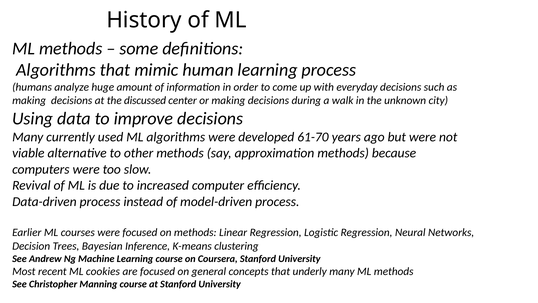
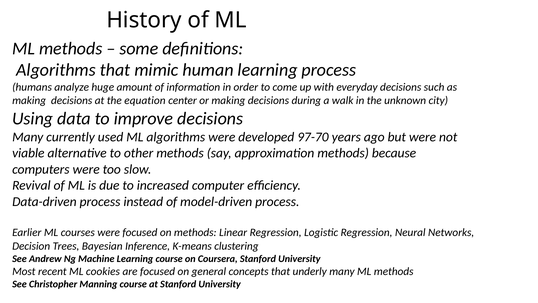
discussed: discussed -> equation (145, 100)
61-70: 61-70 -> 97-70 (313, 137)
